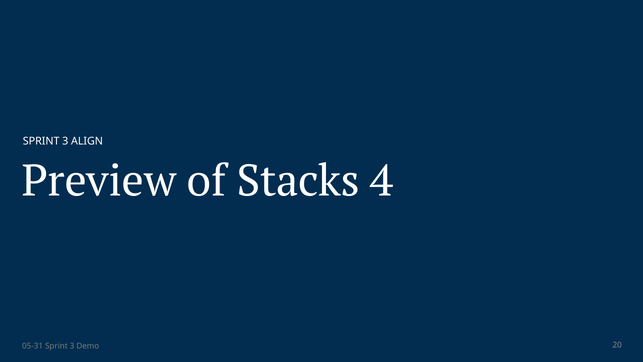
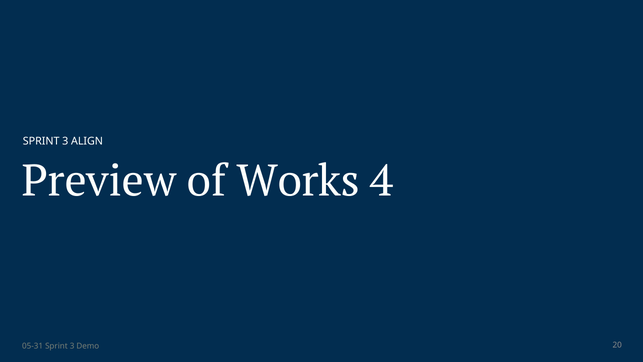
Stacks: Stacks -> Works (298, 181)
